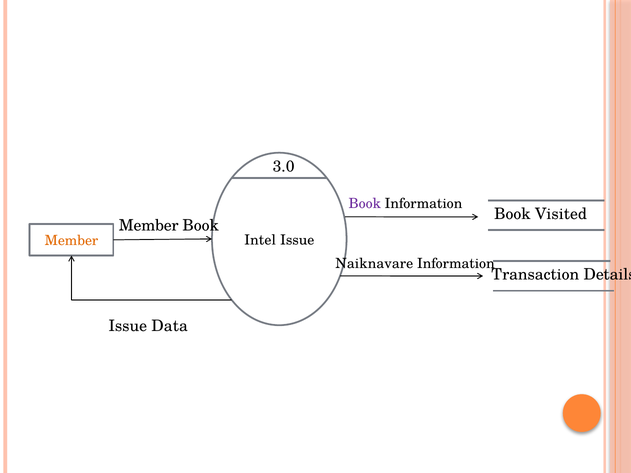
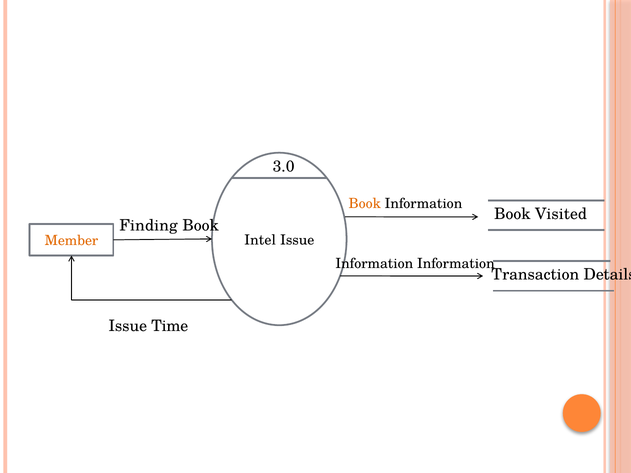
Book colour: purple -> orange (365, 204)
Member: Member -> Finding (149, 226)
Naiknavare: Naiknavare -> Information (374, 264)
Data: Data -> Time (170, 326)
